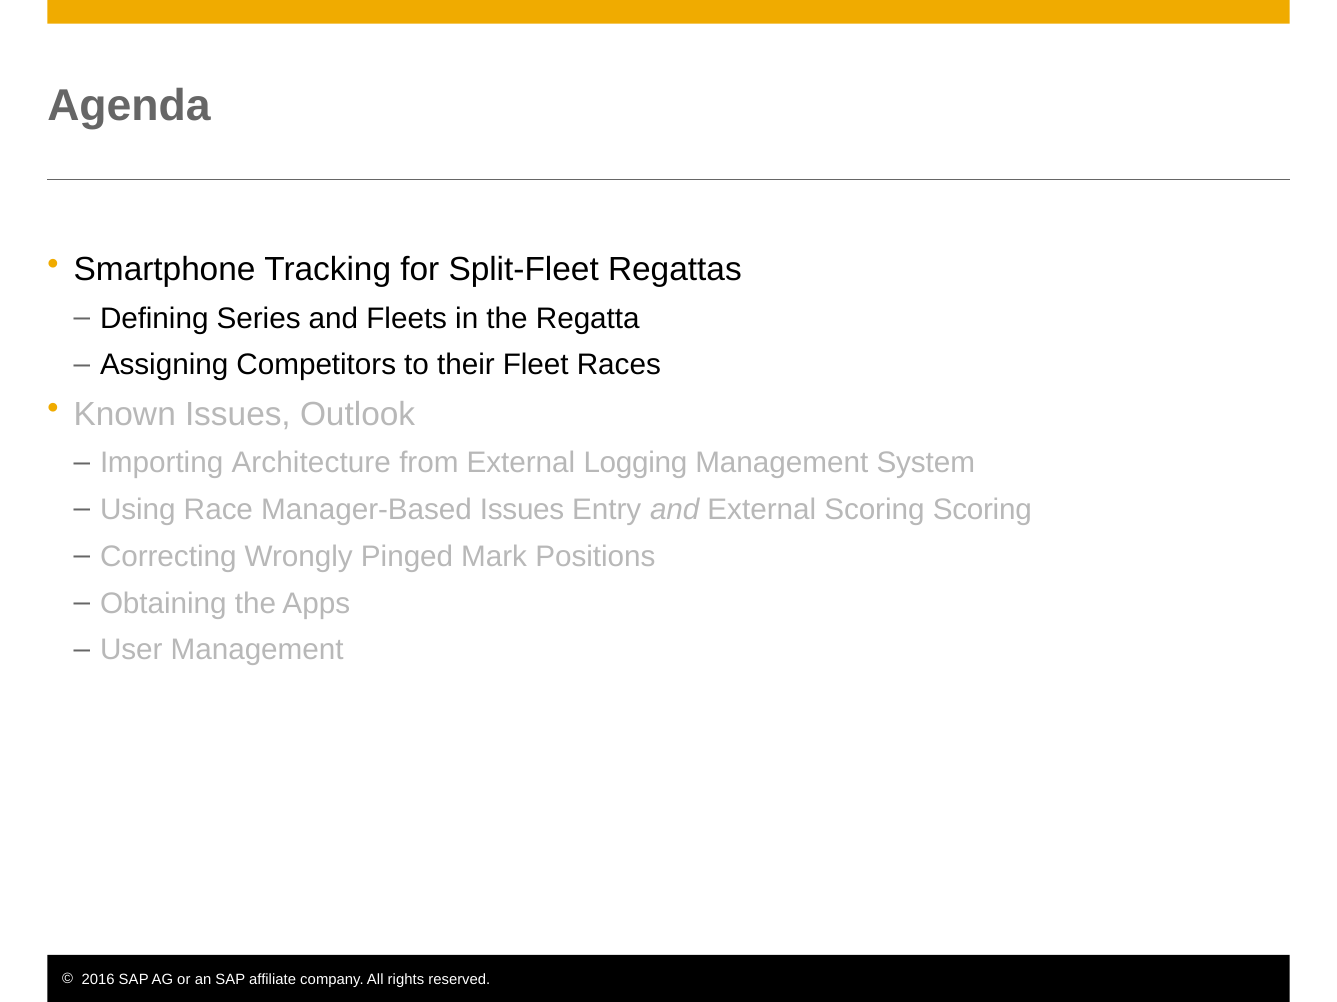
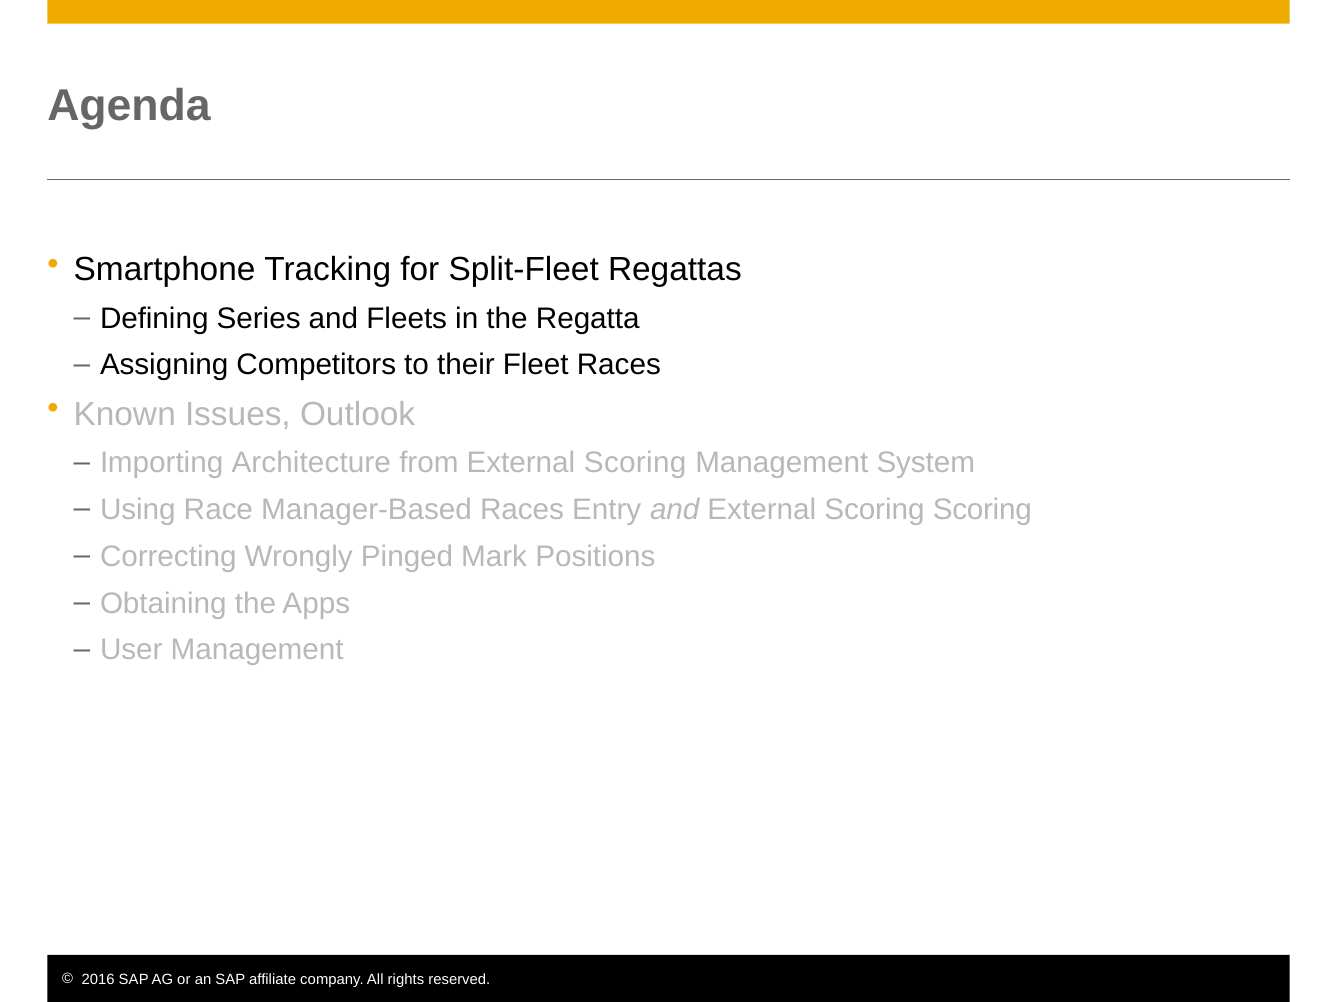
from External Logging: Logging -> Scoring (635, 463)
Manager-Based Issues: Issues -> Races (522, 510)
